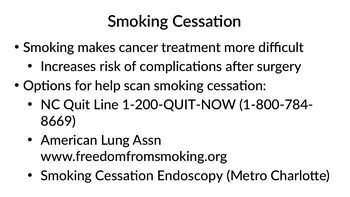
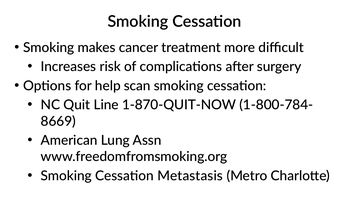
1-200-QUIT-NOW: 1-200-QUIT-NOW -> 1-870-QUIT-NOW (179, 105)
Endoscopy: Endoscopy -> Metastasis (190, 176)
